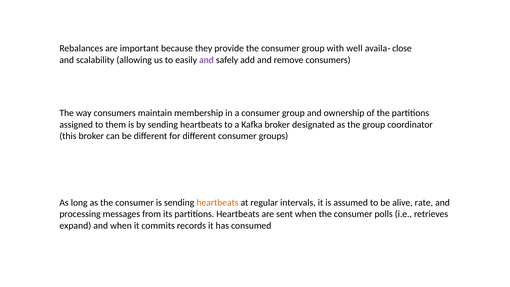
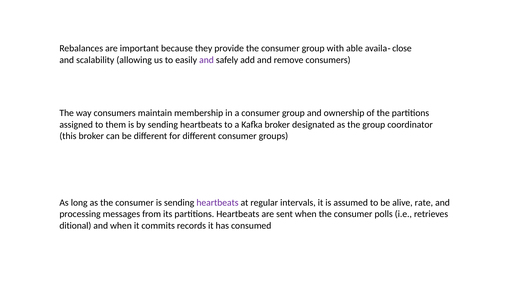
well: well -> able (354, 48)
heartbeats colour: orange -> purple (217, 203)
expand: expand -> ditional (75, 225)
